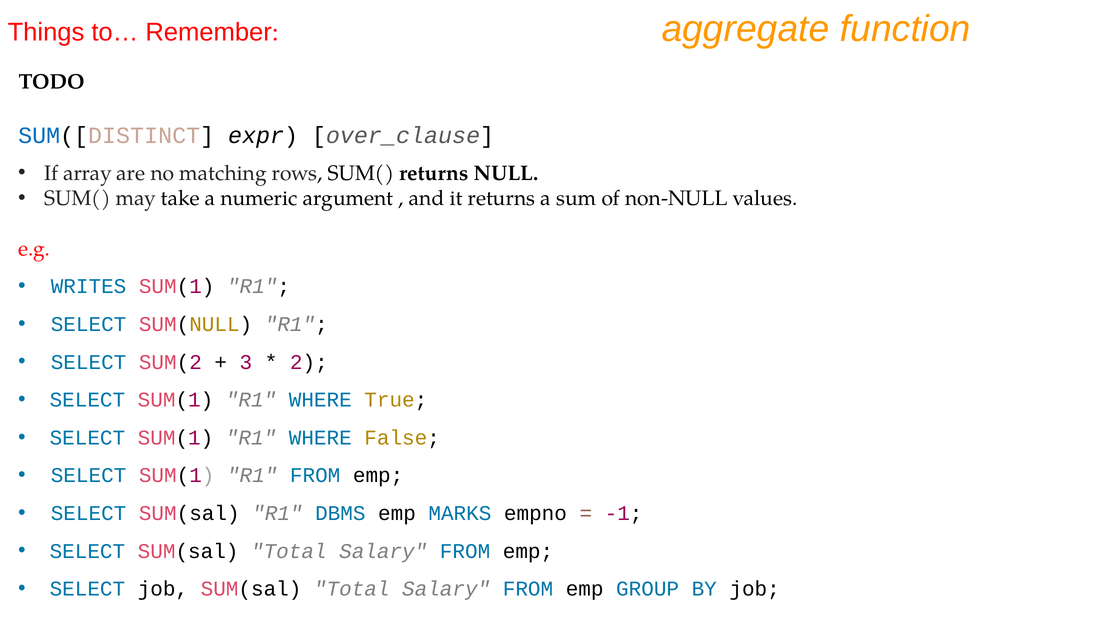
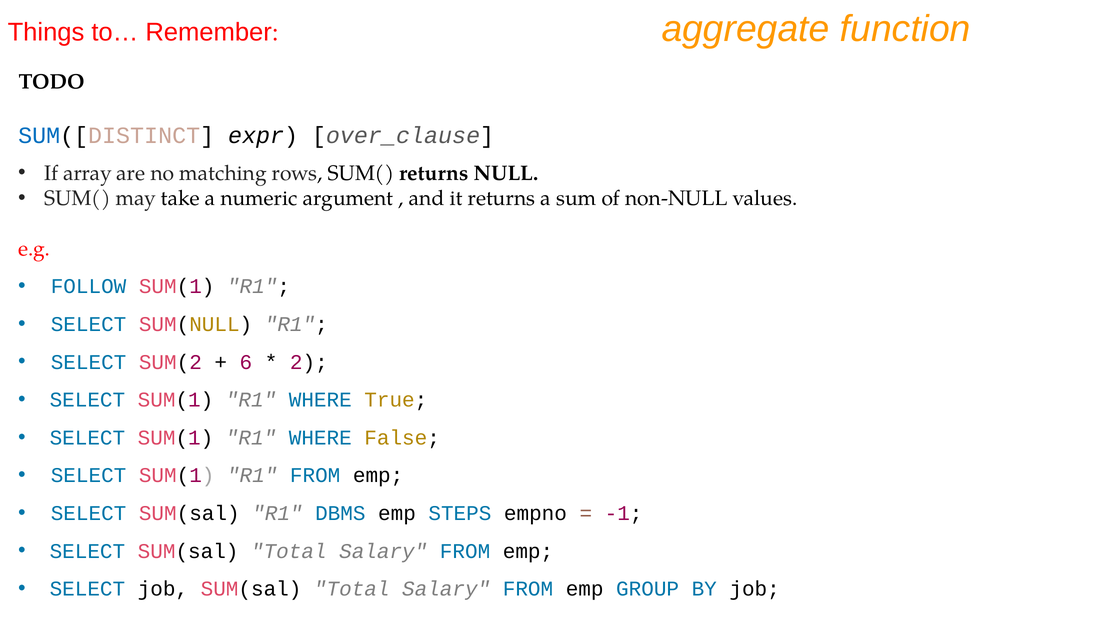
WRITES: WRITES -> FOLLOW (89, 286)
3: 3 -> 6 (246, 362)
MARKS: MARKS -> STEPS (460, 513)
